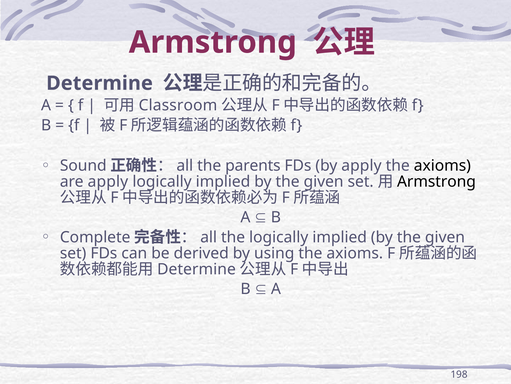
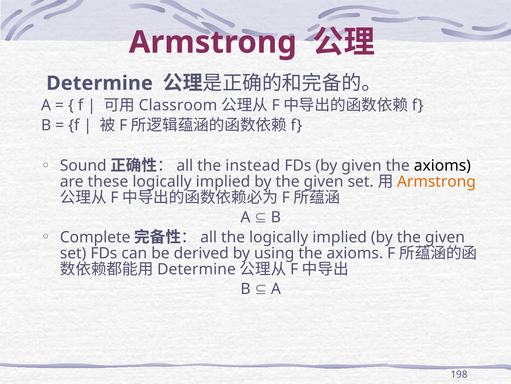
parents: parents -> instead (253, 165)
by apply: apply -> given (361, 165)
are apply: apply -> these (108, 181)
Armstrong colour: black -> orange (436, 181)
